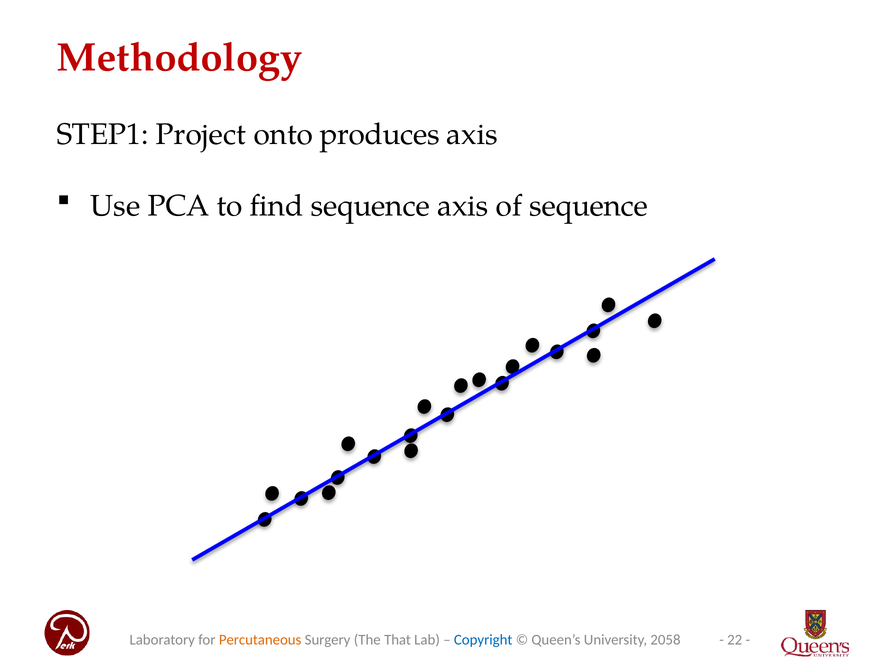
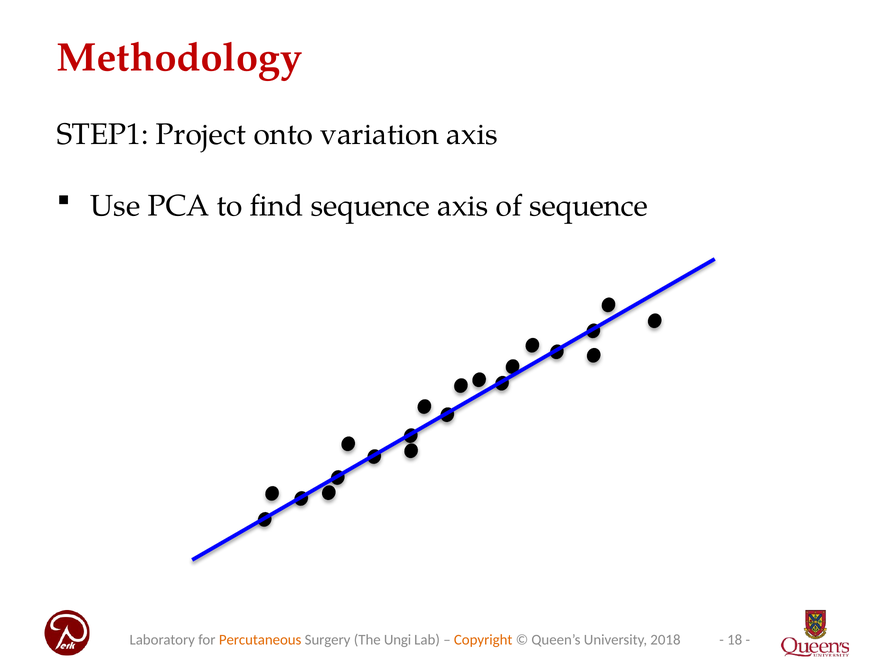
produces: produces -> variation (380, 134)
22: 22 -> 18 (735, 639)
That: That -> Ungi (398, 640)
Copyright colour: blue -> orange (483, 640)
2058: 2058 -> 2018 (665, 640)
